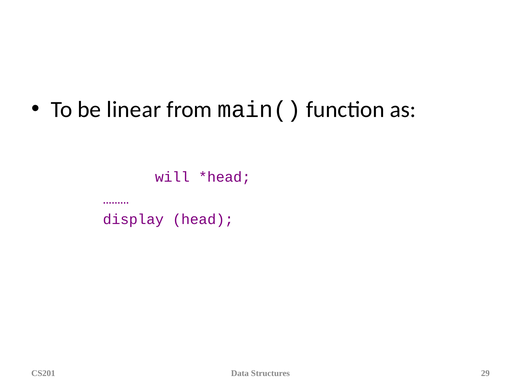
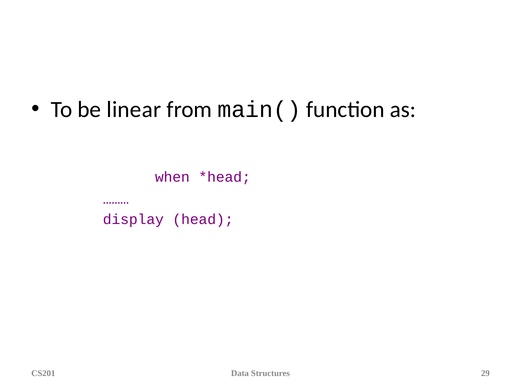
will: will -> when (172, 177)
